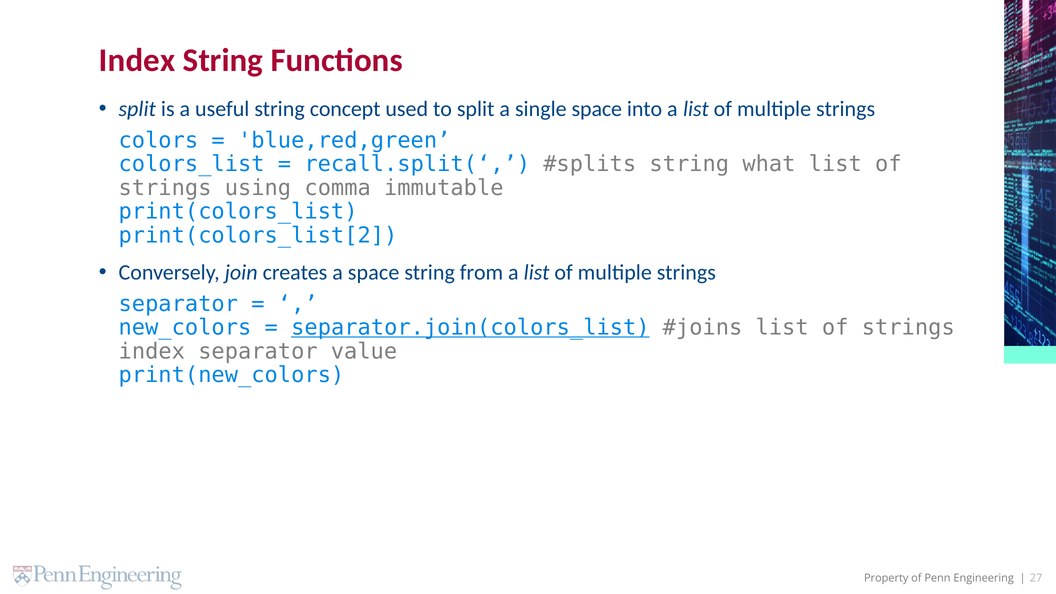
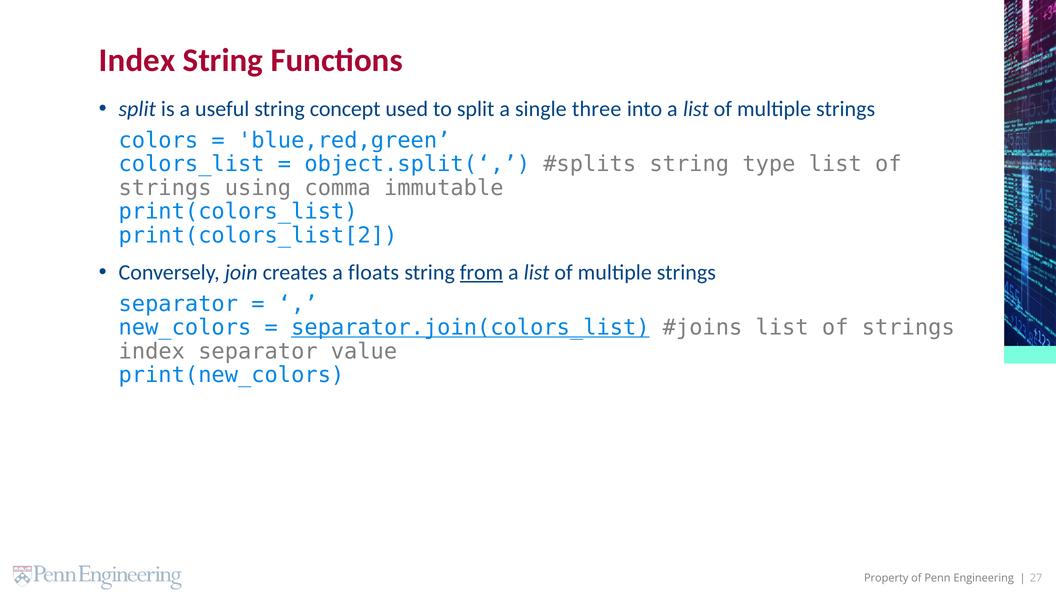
single space: space -> three (597, 109)
recall.split(‘: recall.split(‘ -> object.split(‘ (417, 164)
what: what -> type (769, 164)
a space: space -> floats (374, 272)
from underline: none -> present (481, 272)
